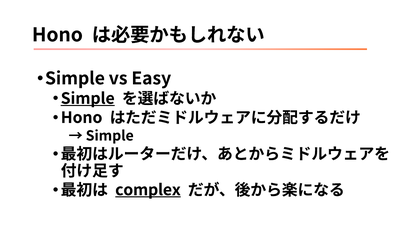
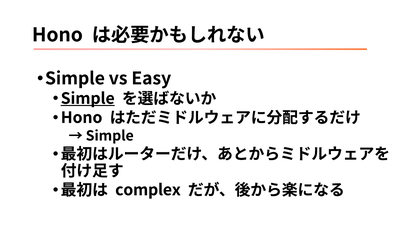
complex underline: present -> none (148, 191)
